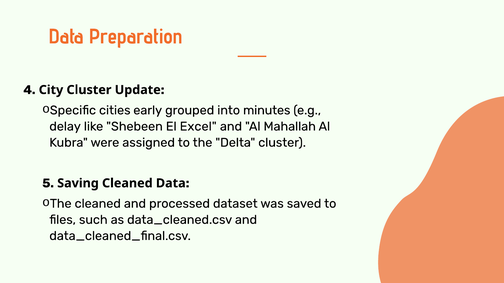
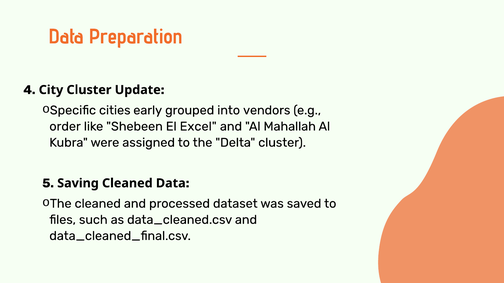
minutes: minutes -> vendors (267, 110)
delay: delay -> order (65, 127)
